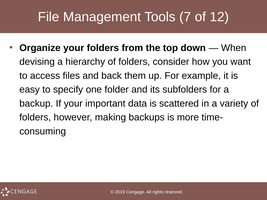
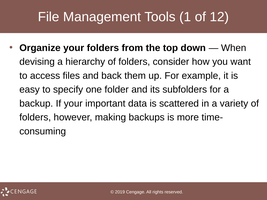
7: 7 -> 1 (185, 17)
